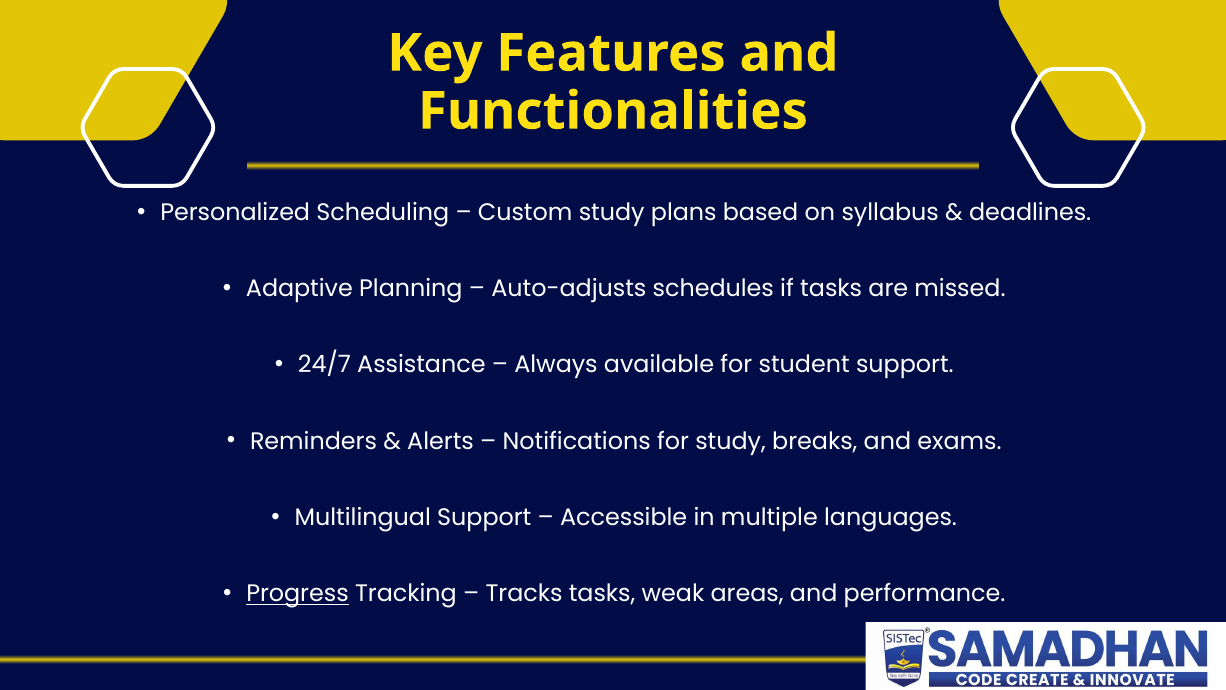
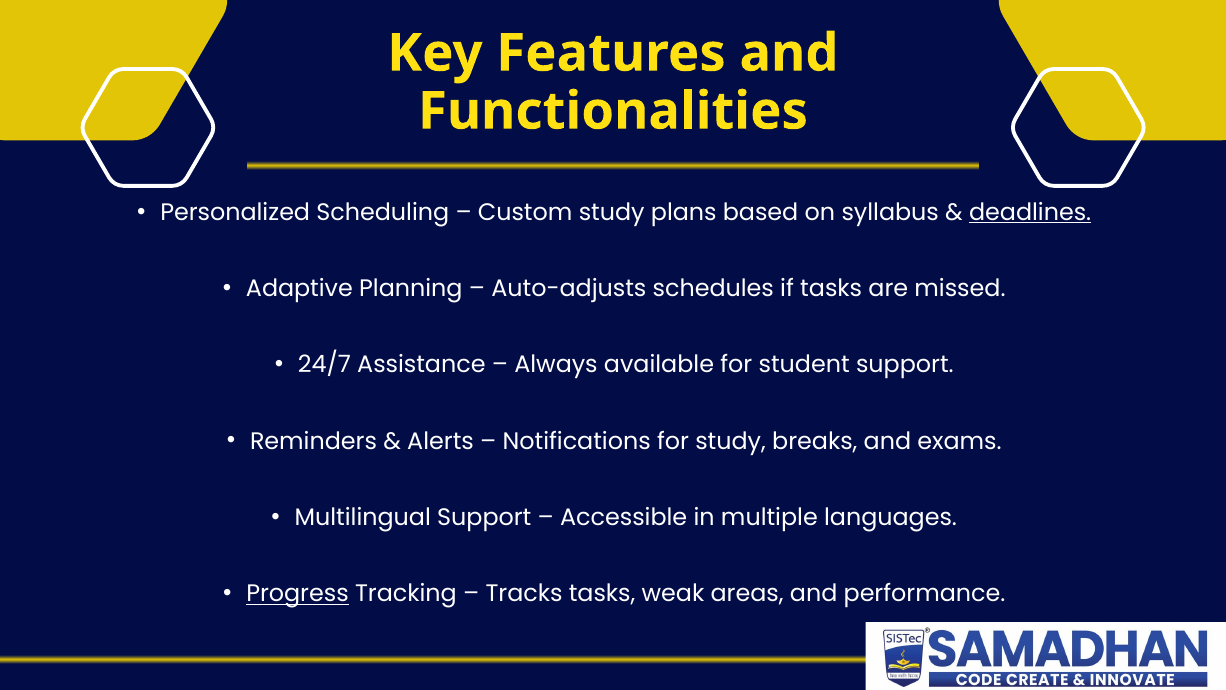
deadlines underline: none -> present (1030, 212)
